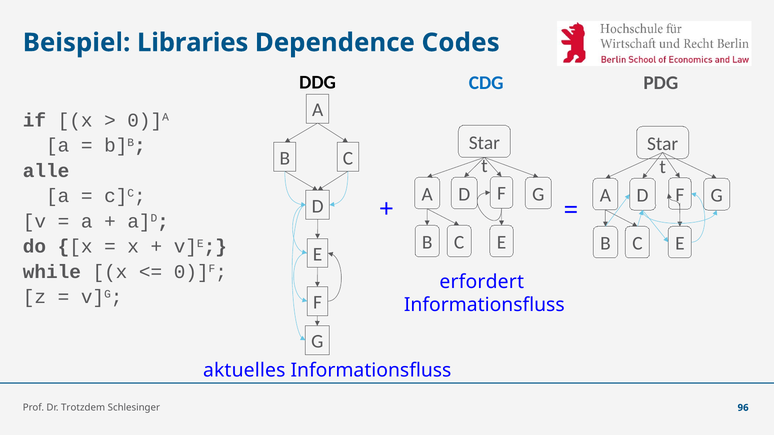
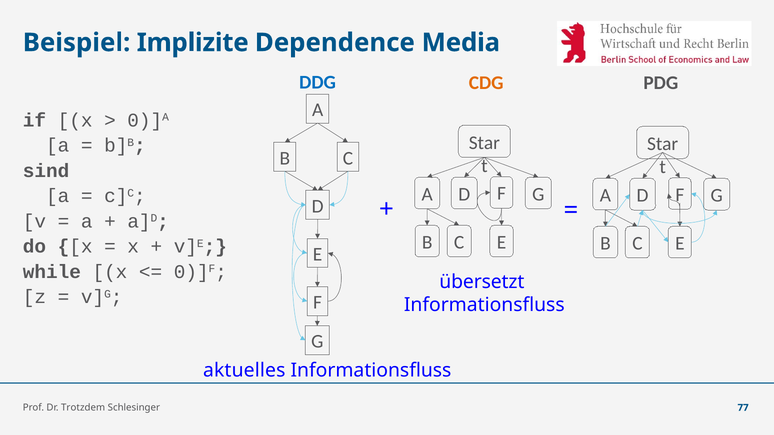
Libraries: Libraries -> Implizite (193, 43)
Codes: Codes -> Media (461, 43)
DDG colour: black -> blue (318, 83)
CDG colour: blue -> orange (486, 83)
alle: alle -> sind (46, 171)
erfordert: erfordert -> übersetzt (482, 282)
96: 96 -> 77 (743, 408)
